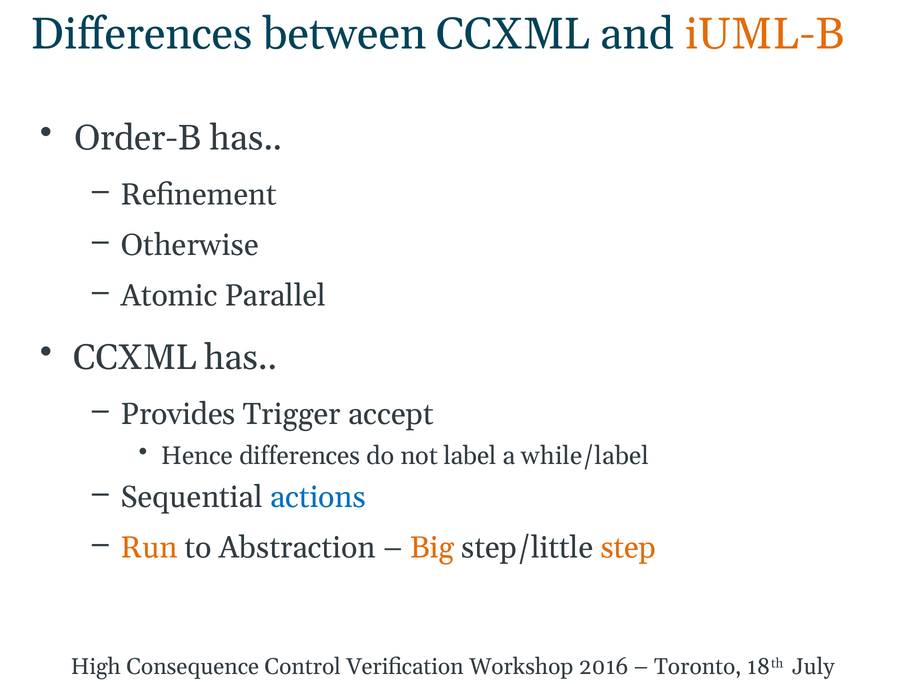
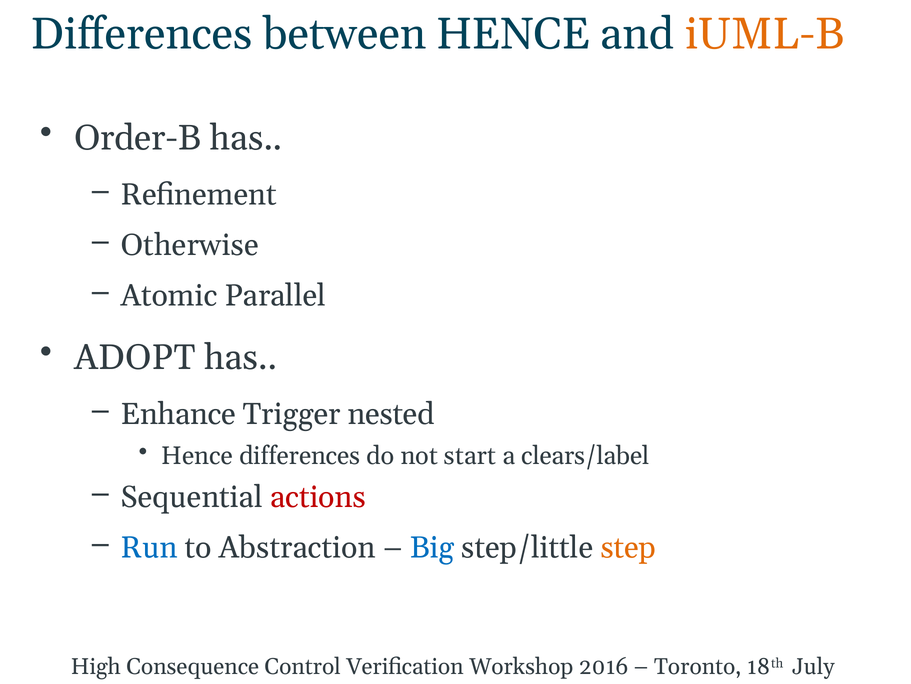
between CCXML: CCXML -> HENCE (514, 34)
CCXML: CCXML -> ADOPT (135, 357)
Provides: Provides -> Enhance (178, 414)
accept: accept -> nested (391, 414)
label: label -> start (470, 455)
while/label: while/label -> clears/label (585, 455)
actions colour: blue -> red (318, 497)
Run colour: orange -> blue (149, 547)
Big colour: orange -> blue (432, 547)
